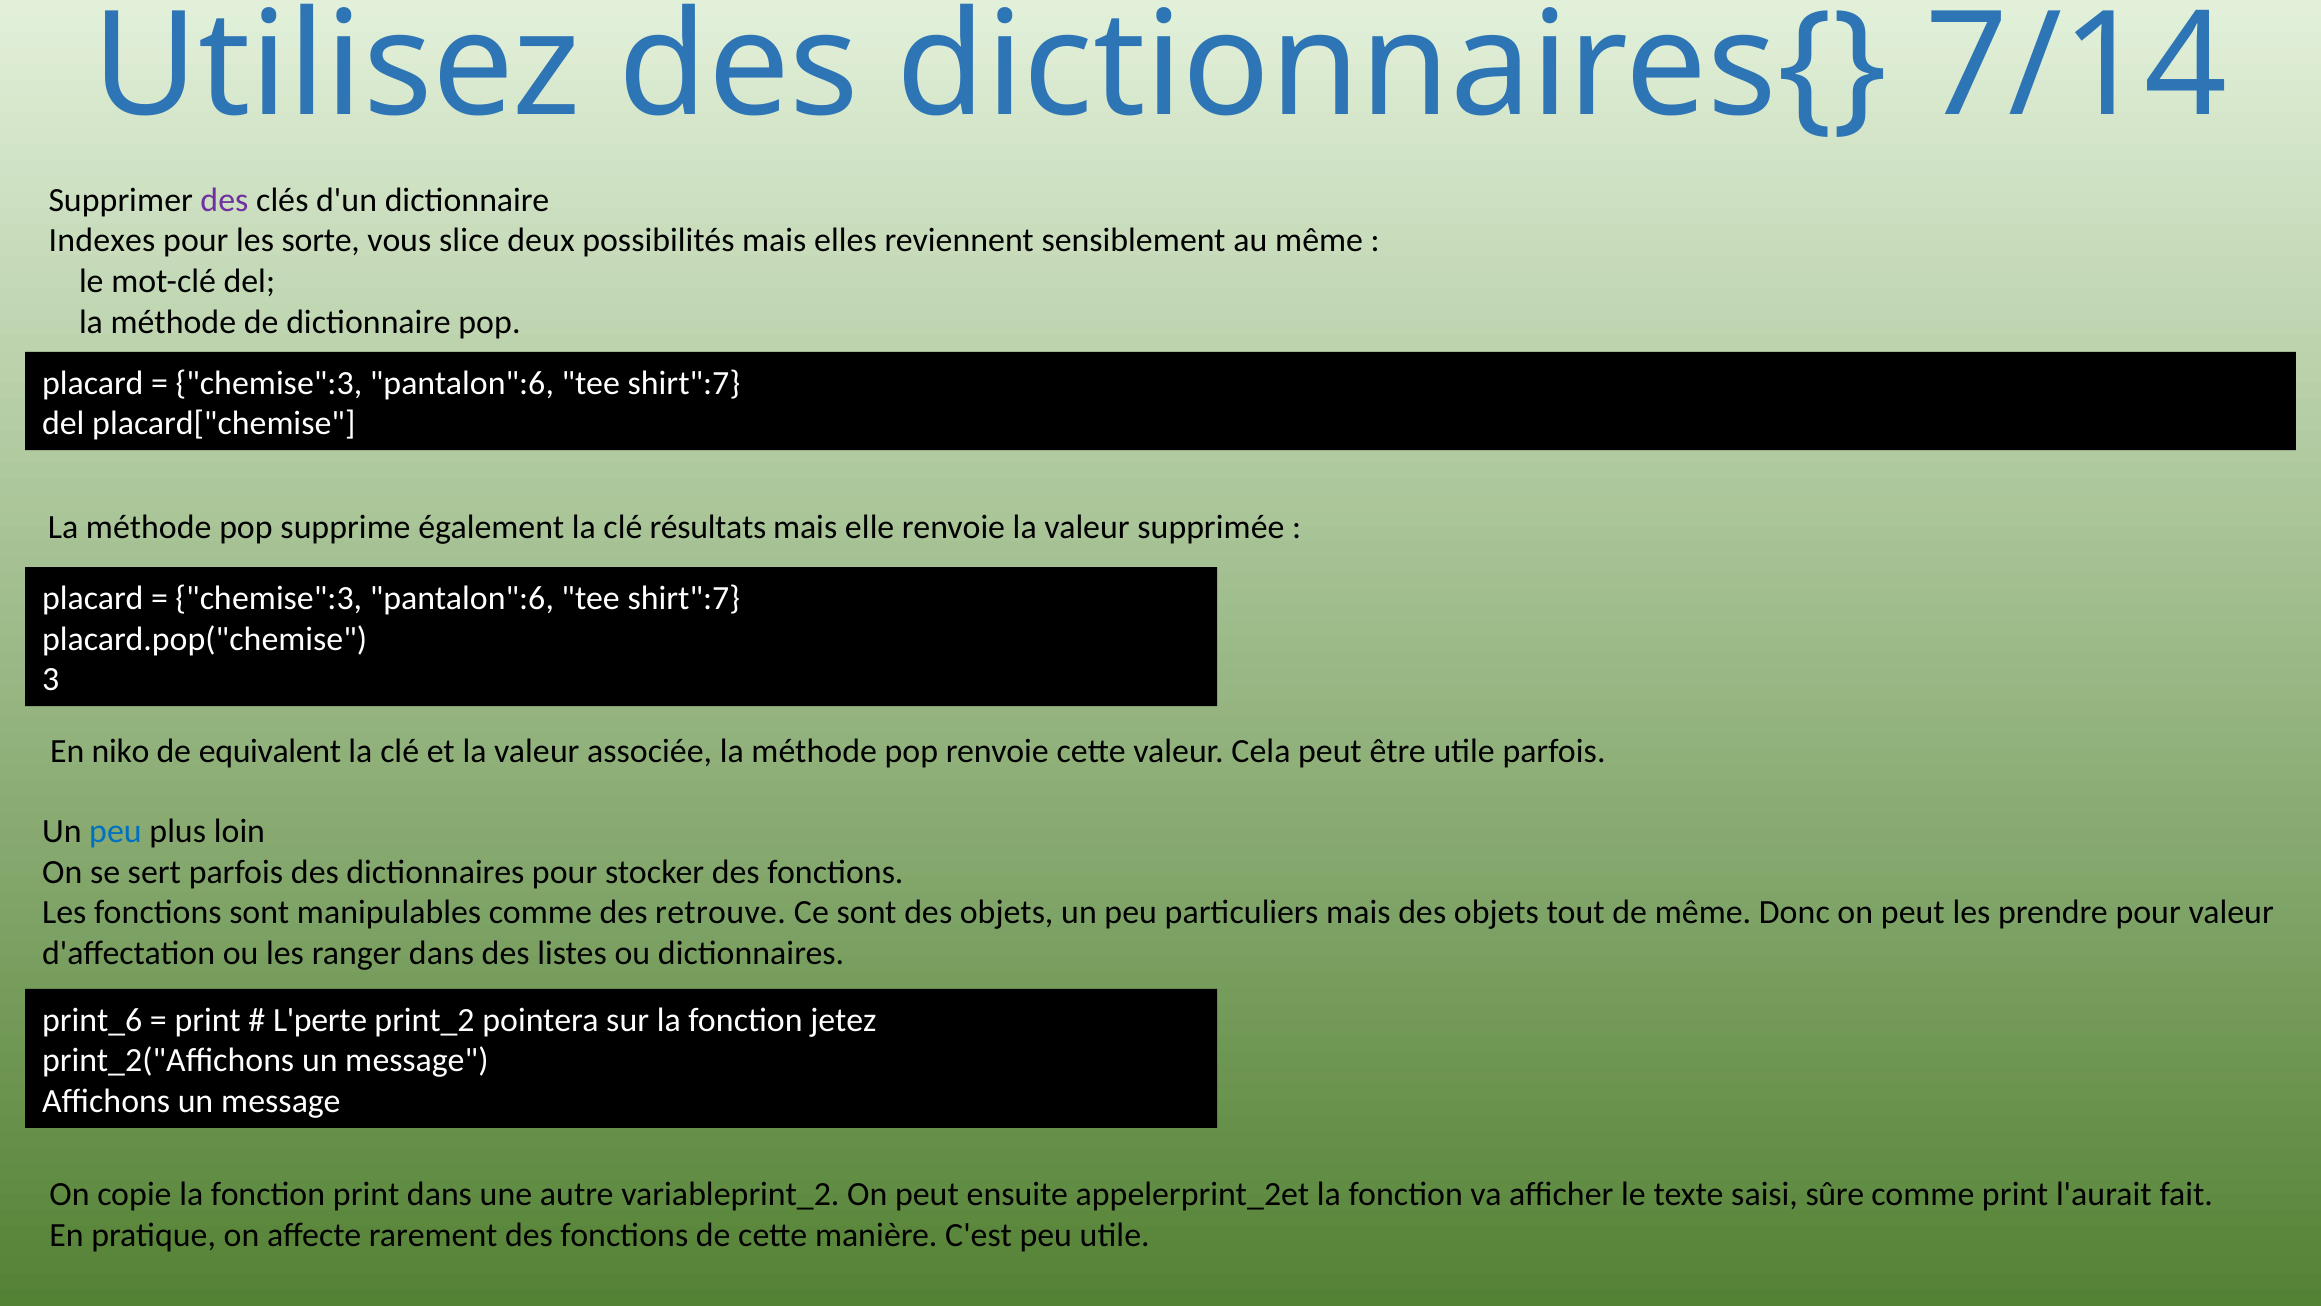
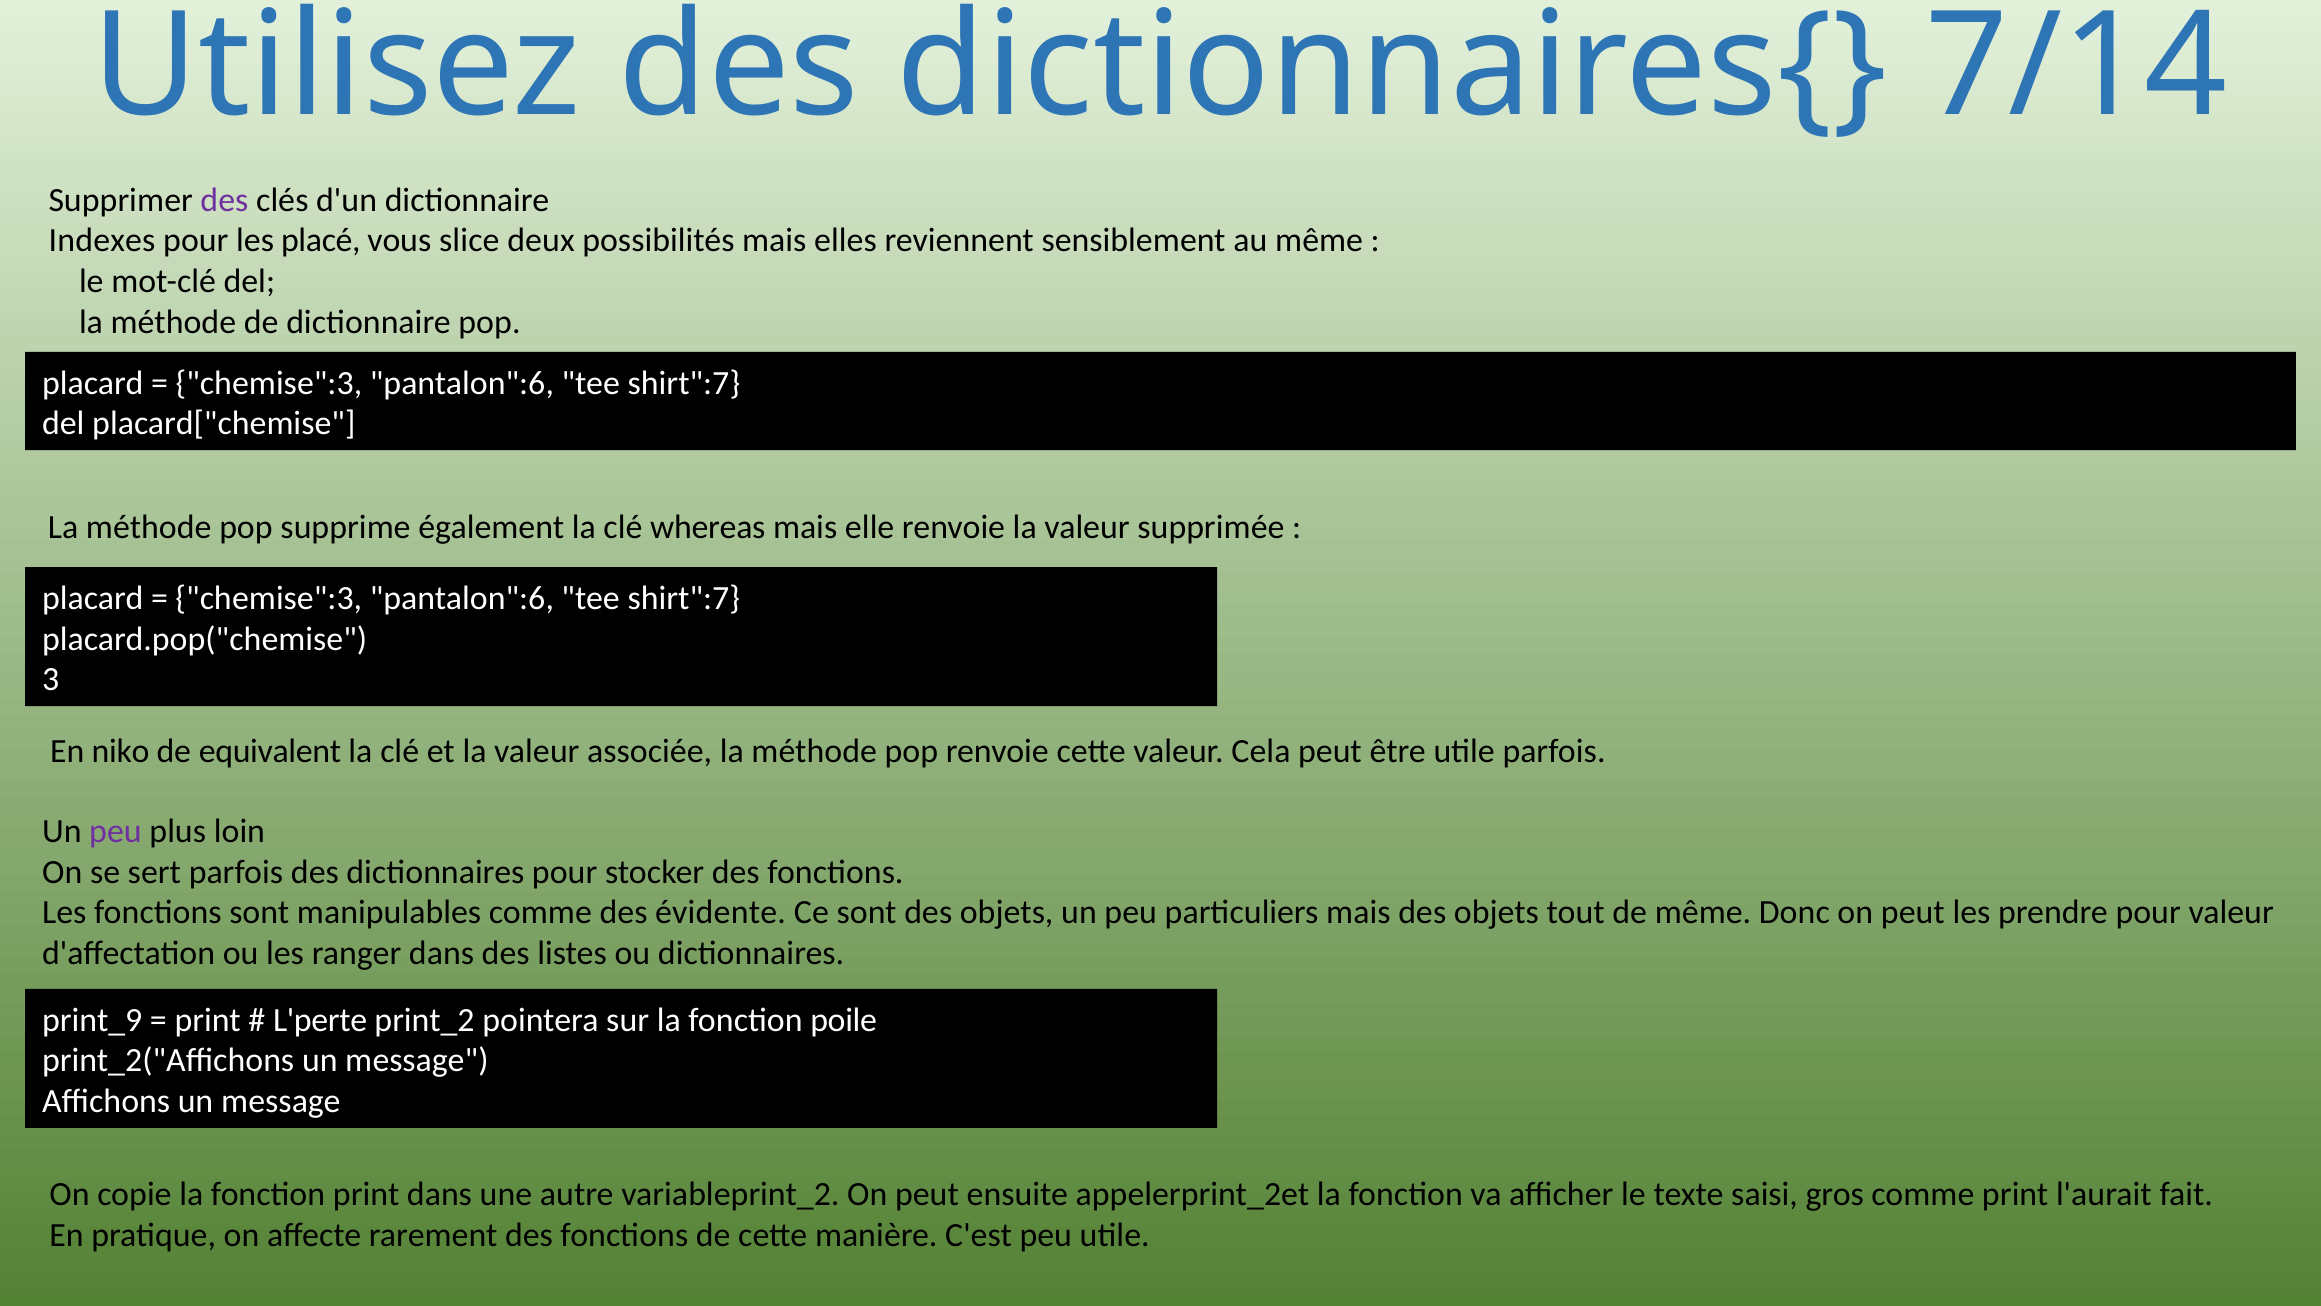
sorte: sorte -> placé (321, 241)
résultats: résultats -> whereas (708, 527)
peu colour: blue -> purple (115, 831)
retrouve: retrouve -> évidente (721, 912)
print_6: print_6 -> print_9 (92, 1020)
jetez: jetez -> poile (844, 1020)
sûre: sûre -> gros (1835, 1194)
